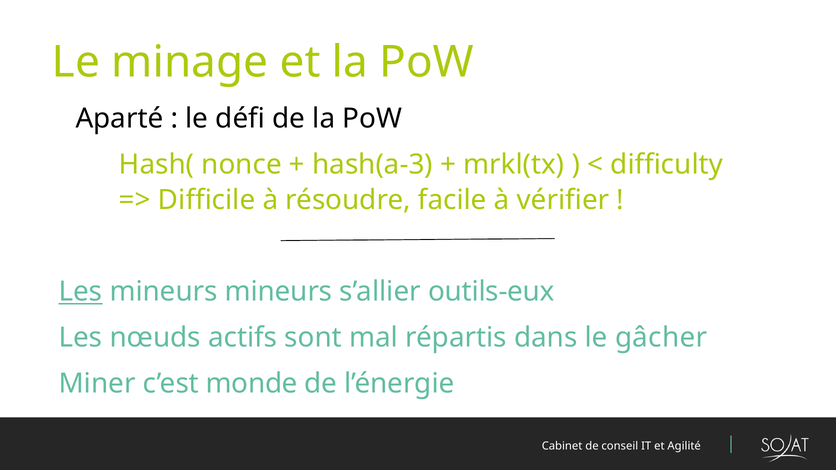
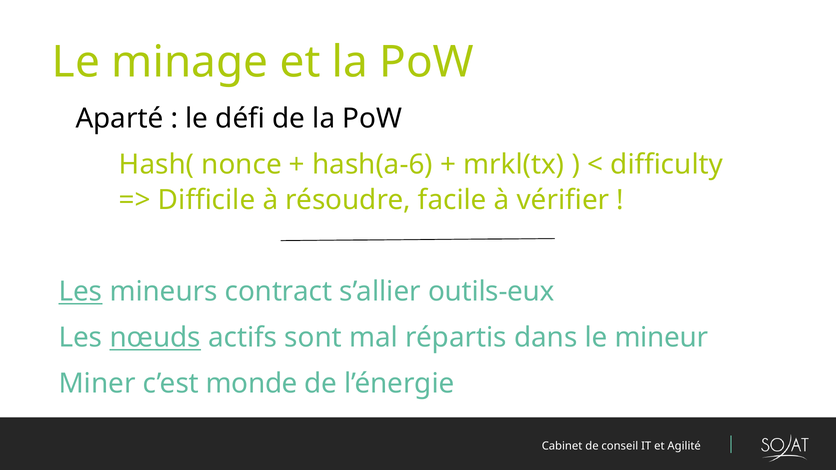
hash(a-3: hash(a-3 -> hash(a-6 (373, 165)
mineurs mineurs: mineurs -> contract (279, 292)
nœuds underline: none -> present (155, 338)
gâcher: gâcher -> mineur (661, 338)
